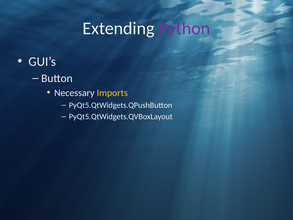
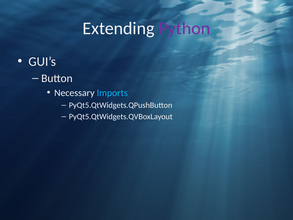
Imports colour: yellow -> light blue (112, 93)
